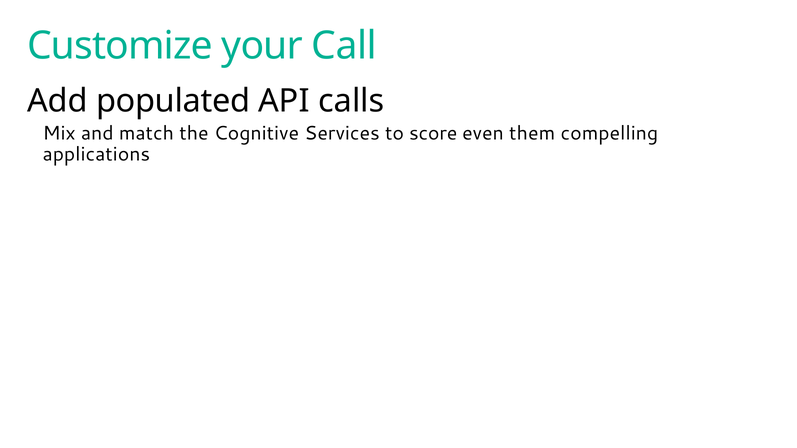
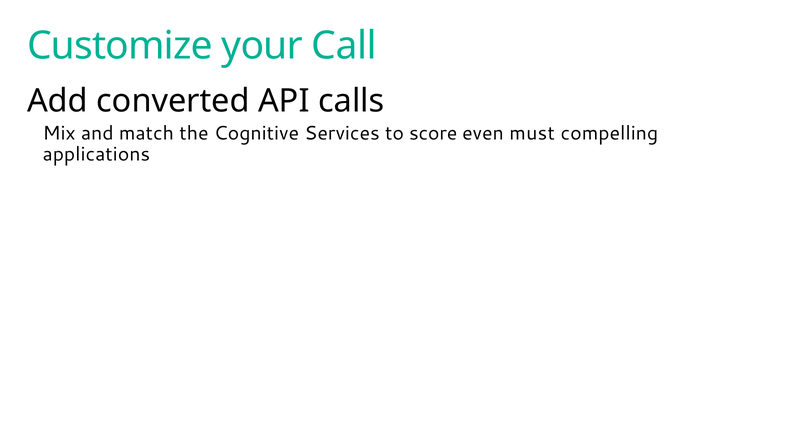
populated: populated -> converted (173, 101)
them: them -> must (532, 133)
